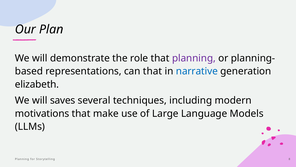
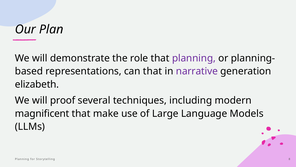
narrative colour: blue -> purple (197, 71)
saves: saves -> proof (63, 100)
motivations: motivations -> magnificent (42, 113)
